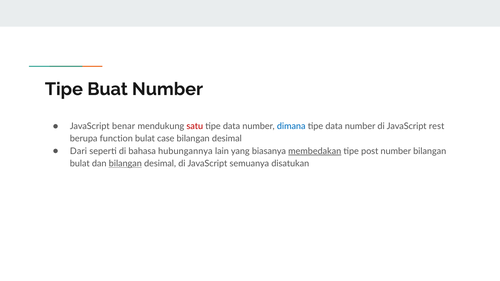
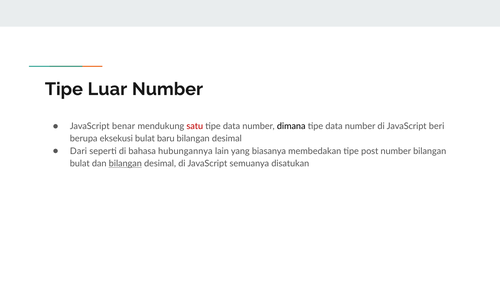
Buat: Buat -> Luar (107, 89)
dimana colour: blue -> black (291, 126)
rest: rest -> beri (437, 126)
function: function -> eksekusi (116, 139)
case: case -> baru (166, 139)
membedakan underline: present -> none (315, 151)
